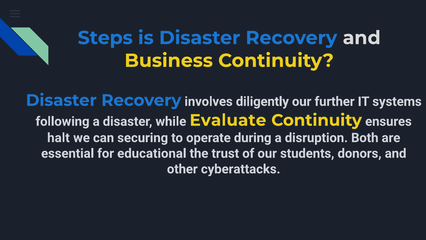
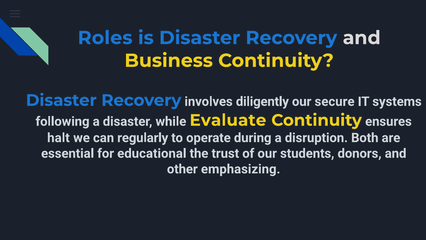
Steps: Steps -> Roles (105, 38)
further: further -> secure (335, 101)
securing: securing -> regularly (143, 138)
cyberattacks: cyberattacks -> emphasizing (241, 169)
